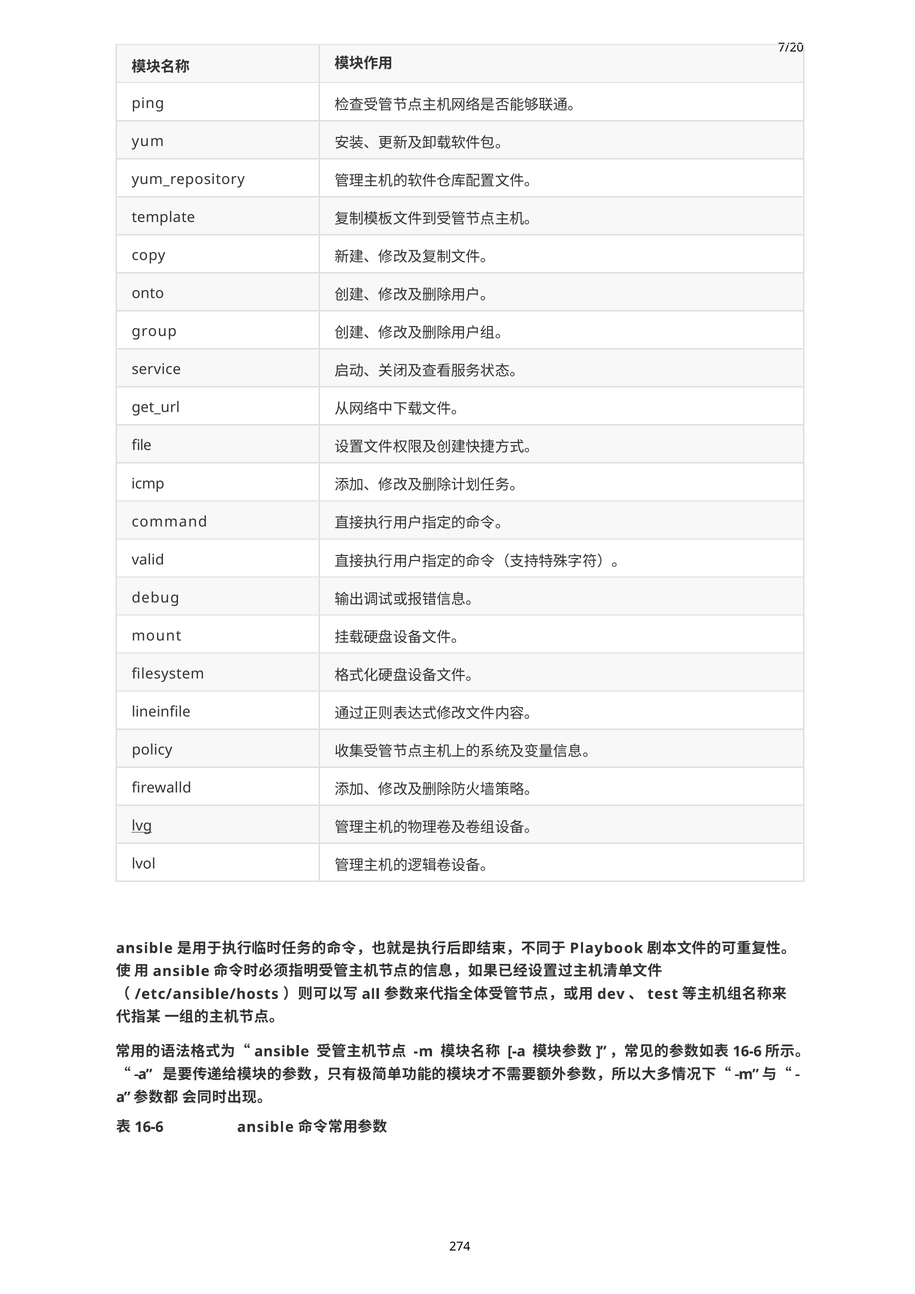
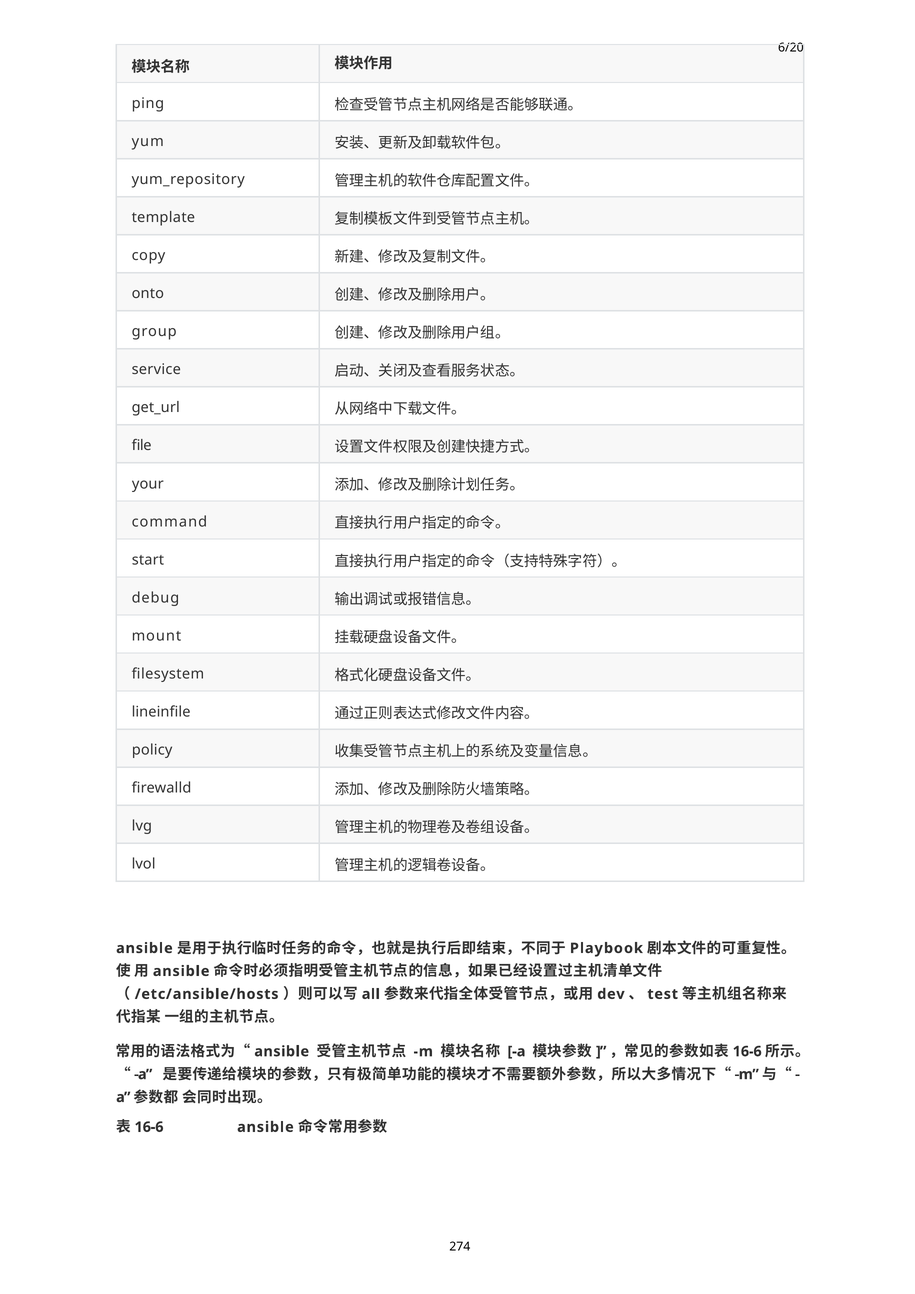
7/20: 7/20 -> 6/20 (791, 48)
icmp: icmp -> your (148, 484)
valid: valid -> start (148, 560)
lvg underline: present -> none (142, 827)
